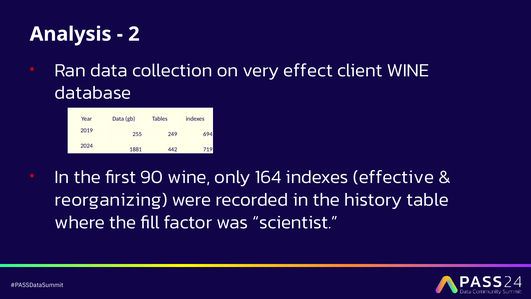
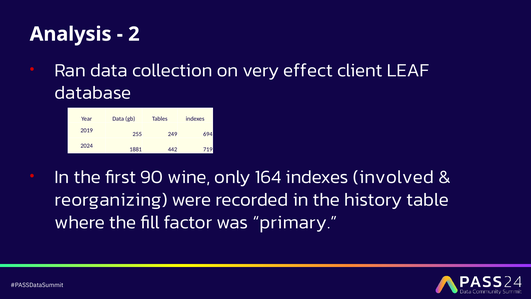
client WINE: WINE -> LEAF (408, 70)
effective: effective -> involved (393, 177)
scientist: scientist -> primary (295, 222)
